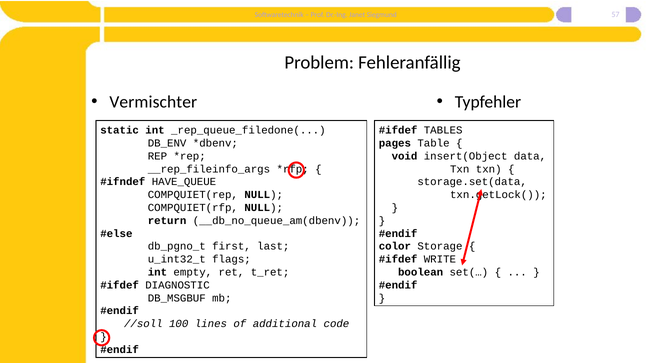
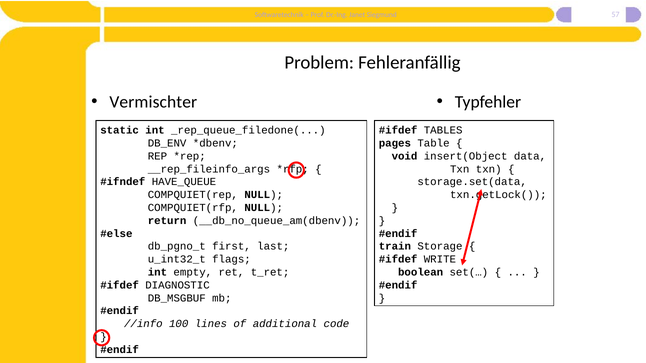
color: color -> train (395, 247)
//soll: //soll -> //info (143, 324)
